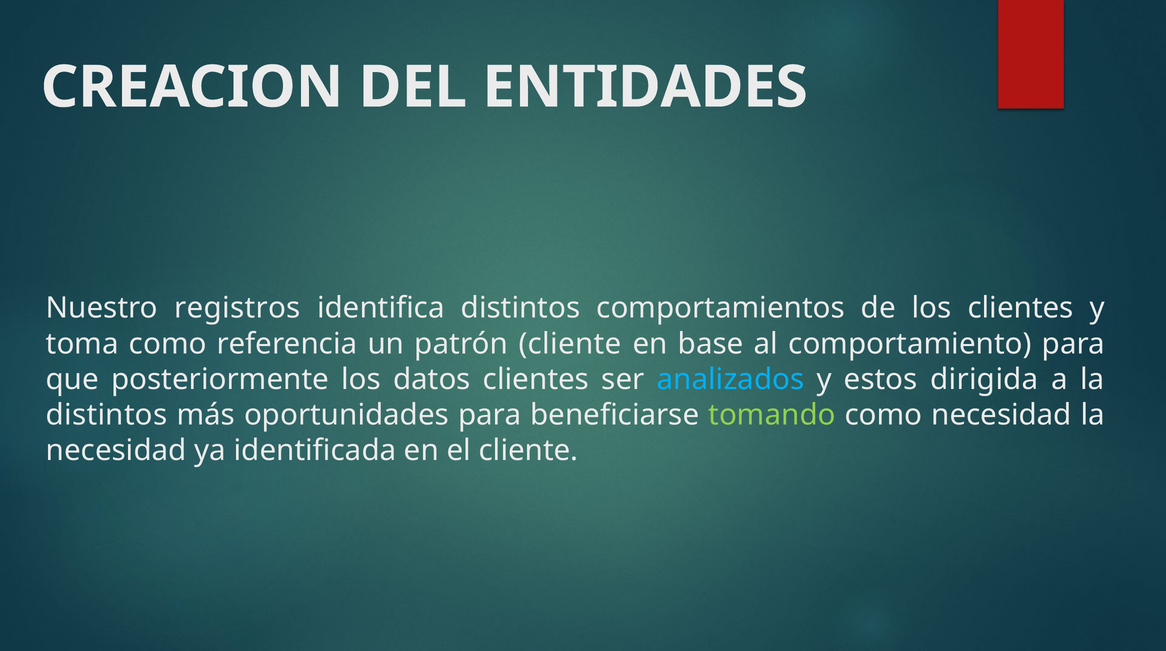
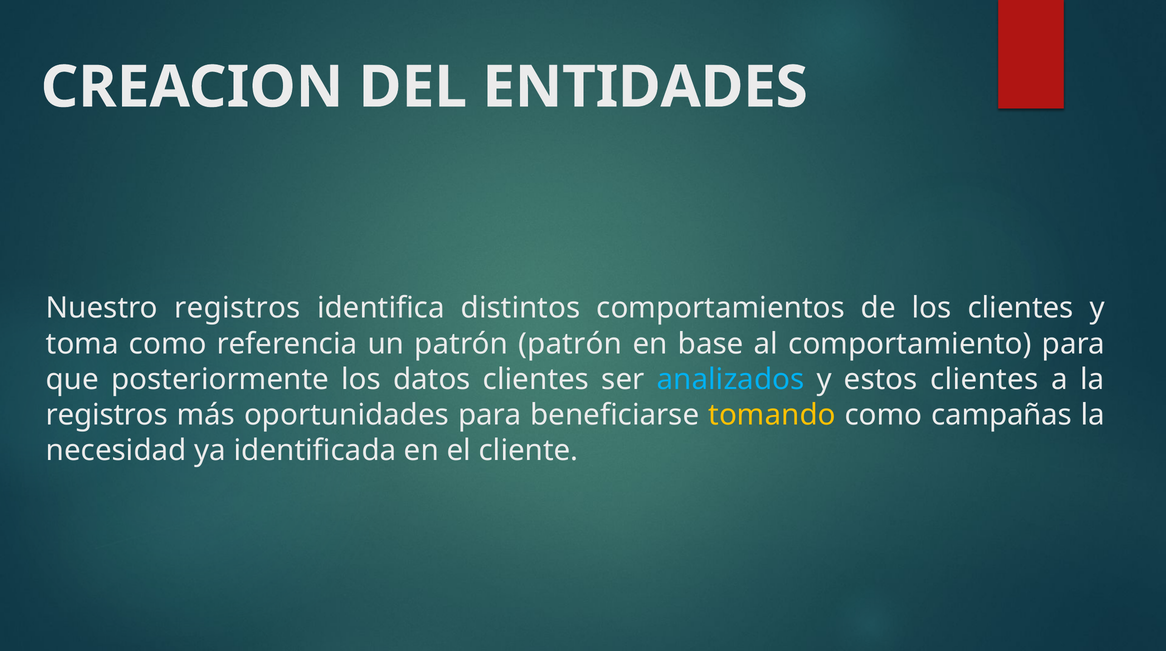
patrón cliente: cliente -> patrón (570, 344)
estos dirigida: dirigida -> clientes (984, 380)
distintos: distintos -> registros (107, 415)
tomando colour: light green -> yellow (772, 415)
como necesidad: necesidad -> campañas (1002, 415)
